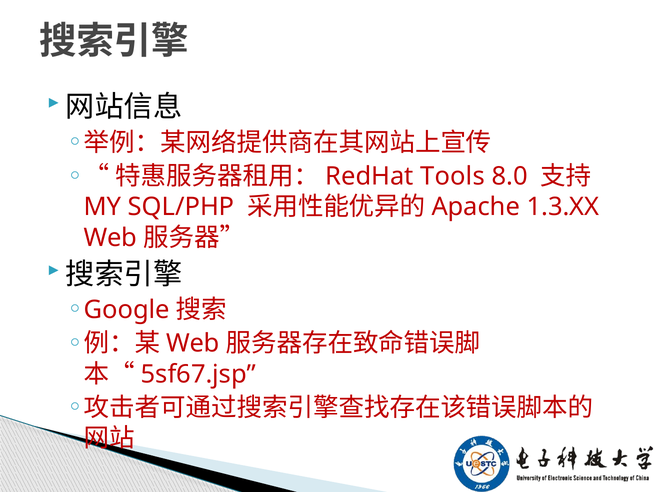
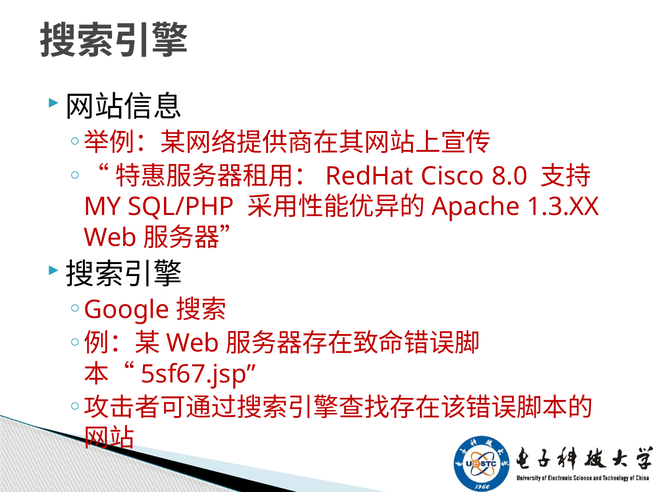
Tools: Tools -> Cisco (452, 176)
